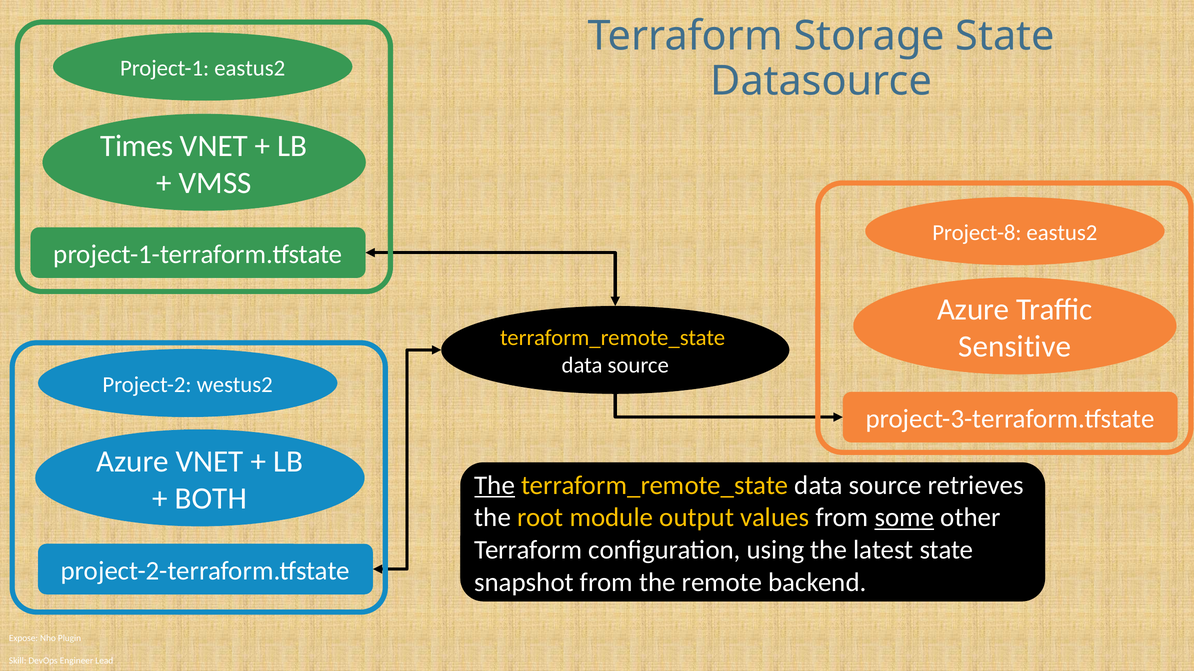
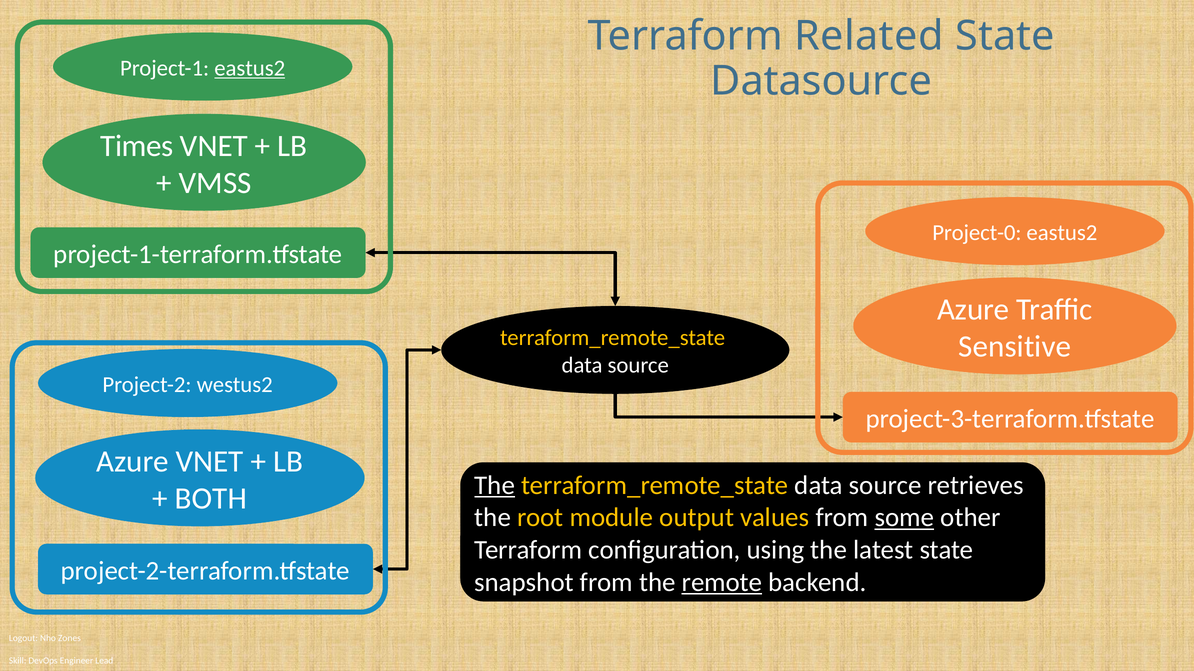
Storage: Storage -> Related (869, 36)
eastus2 underline: none -> present (250, 68)
Project-8: Project-8 -> Project-0 (977, 233)
remote underline: none -> present (722, 583)
Expose: Expose -> Logout (23, 639)
Plugin: Plugin -> Zones (69, 639)
